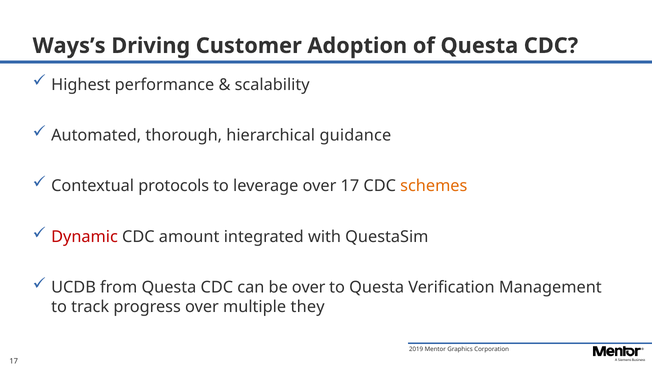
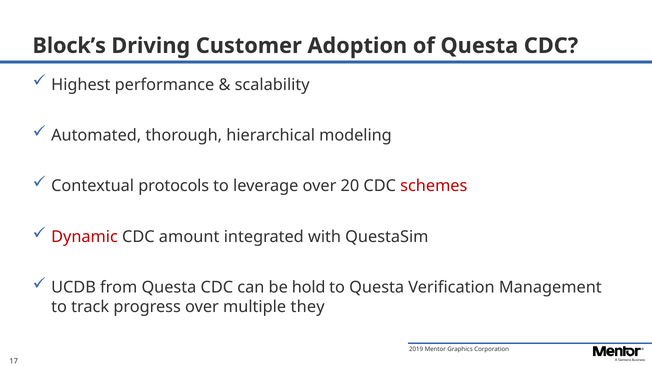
Ways’s: Ways’s -> Block’s (69, 46)
guidance: guidance -> modeling (355, 135)
over 17: 17 -> 20 (350, 186)
schemes colour: orange -> red (434, 186)
be over: over -> hold (309, 287)
